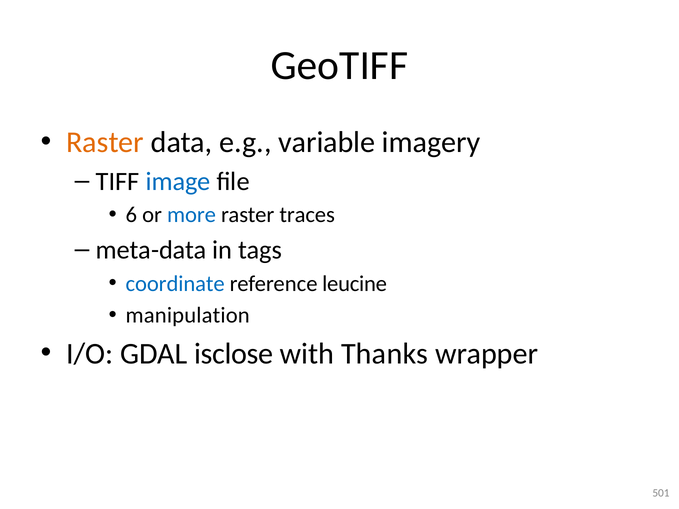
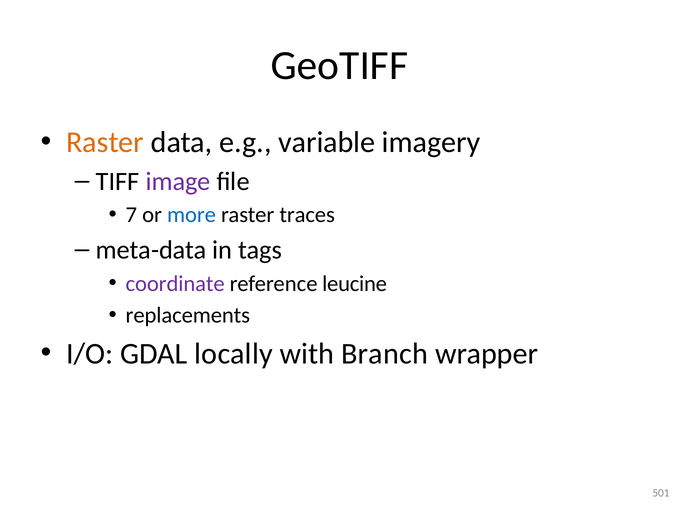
image colour: blue -> purple (178, 181)
6: 6 -> 7 (131, 215)
coordinate colour: blue -> purple (175, 284)
manipulation: manipulation -> replacements (188, 315)
isclose: isclose -> locally (234, 354)
Thanks: Thanks -> Branch (385, 354)
